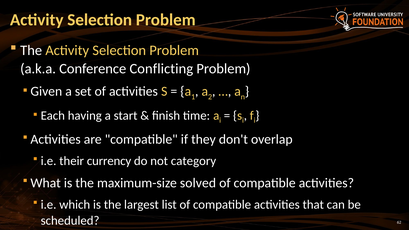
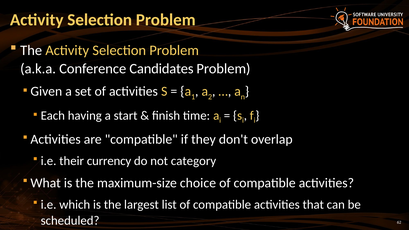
Conflicting: Conflicting -> Candidates (161, 69)
solved: solved -> choice (198, 183)
